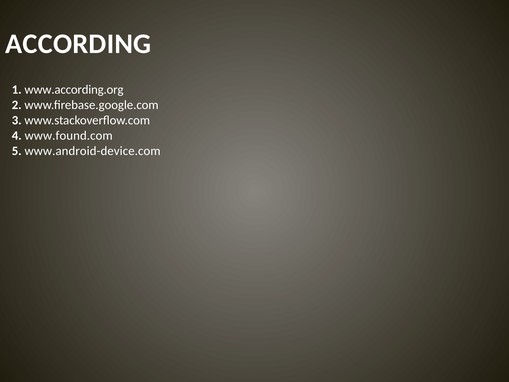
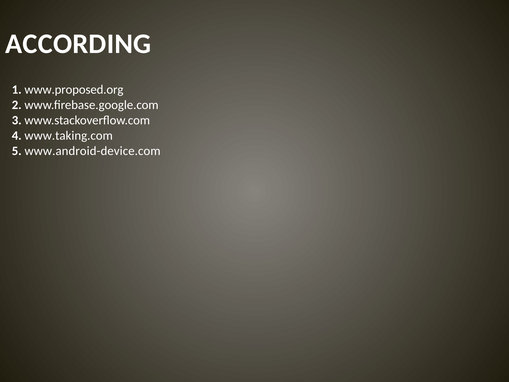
www.according.org: www.according.org -> www.proposed.org (74, 90)
www.found.com: www.found.com -> www.taking.com (69, 135)
